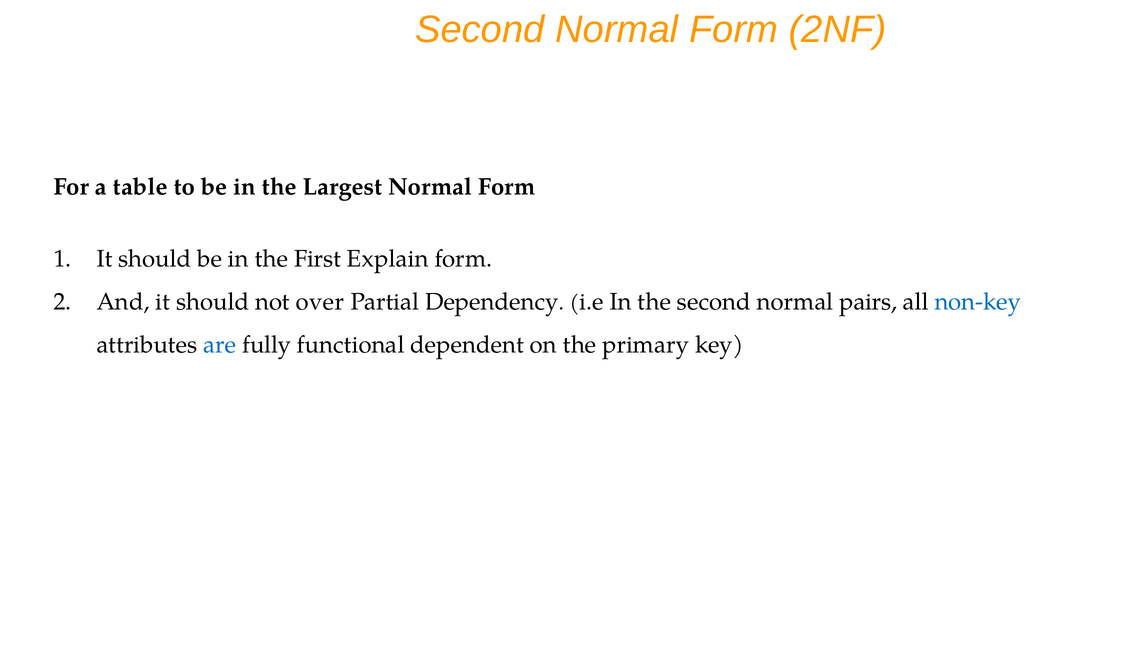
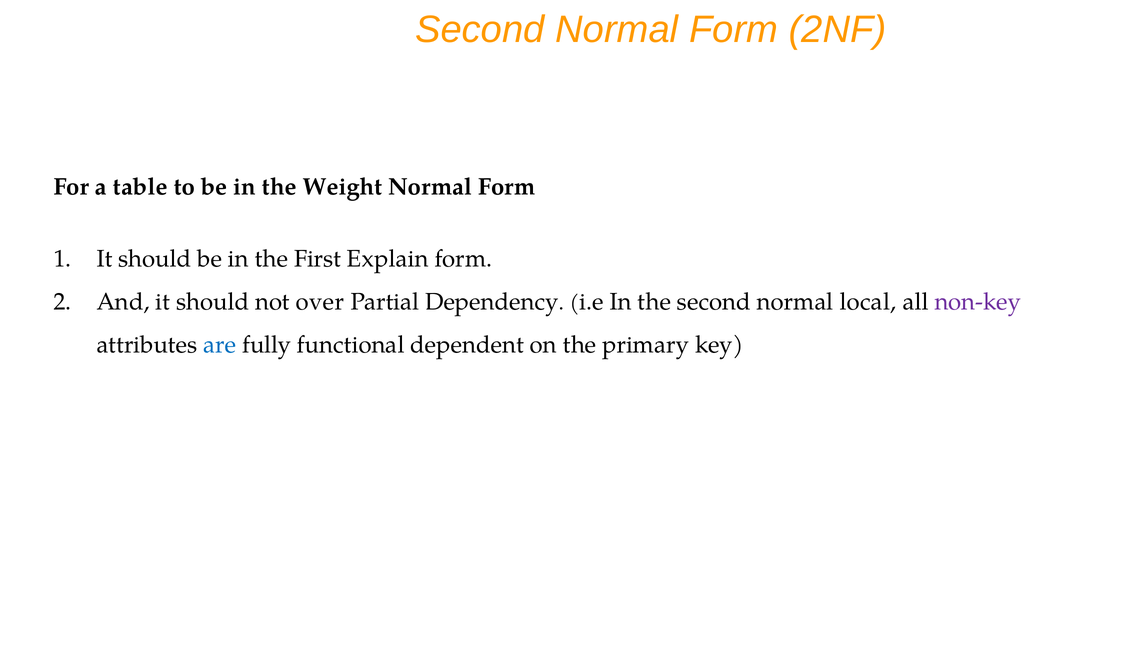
Largest: Largest -> Weight (343, 187)
pairs: pairs -> local (868, 301)
non-key colour: blue -> purple (978, 301)
